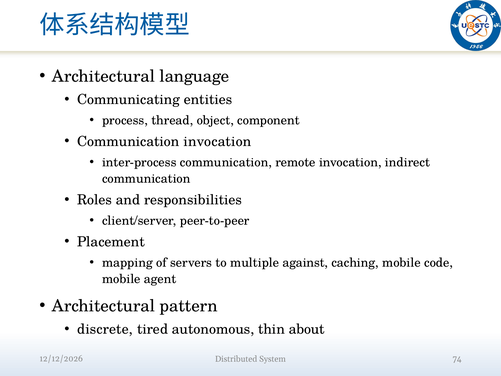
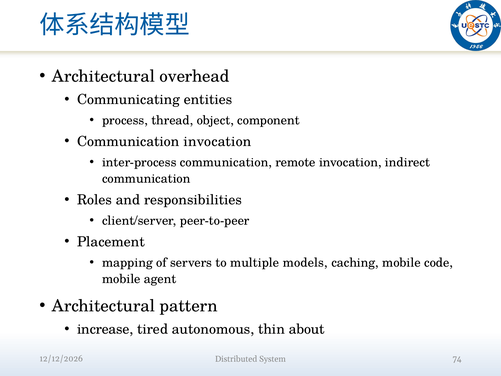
language: language -> overhead (194, 76)
against: against -> models (305, 262)
discrete: discrete -> increase (105, 329)
